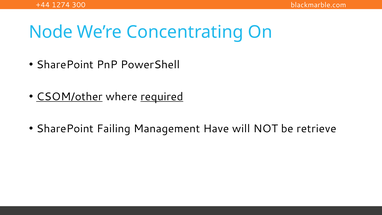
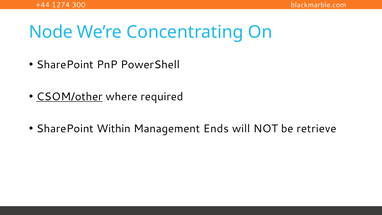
required underline: present -> none (162, 97)
Failing: Failing -> Within (114, 129)
Have: Have -> Ends (216, 129)
